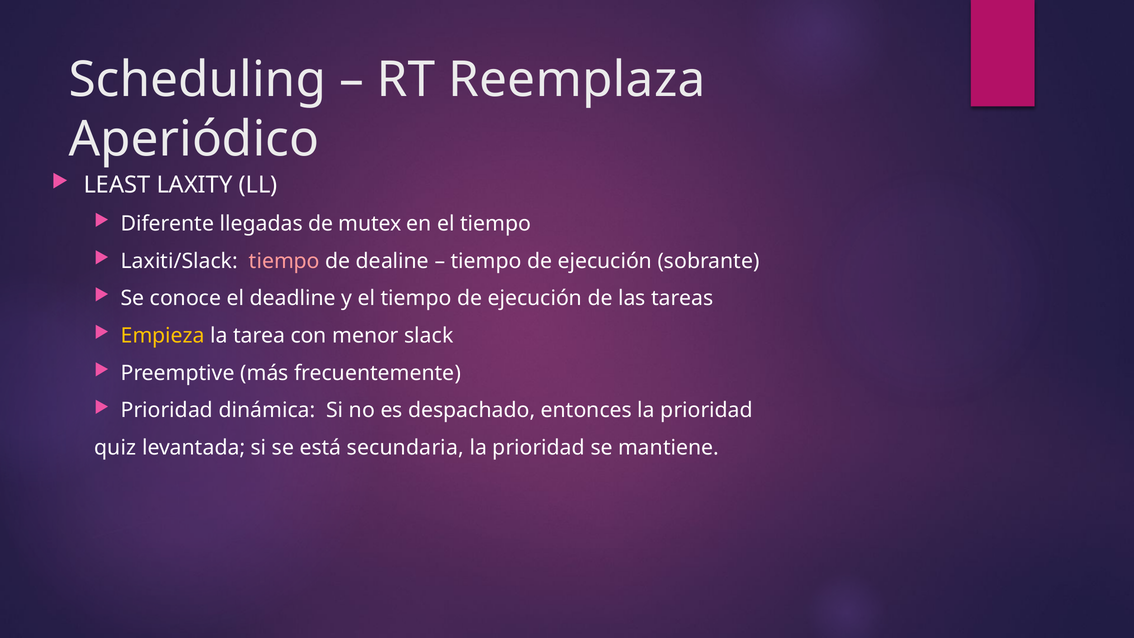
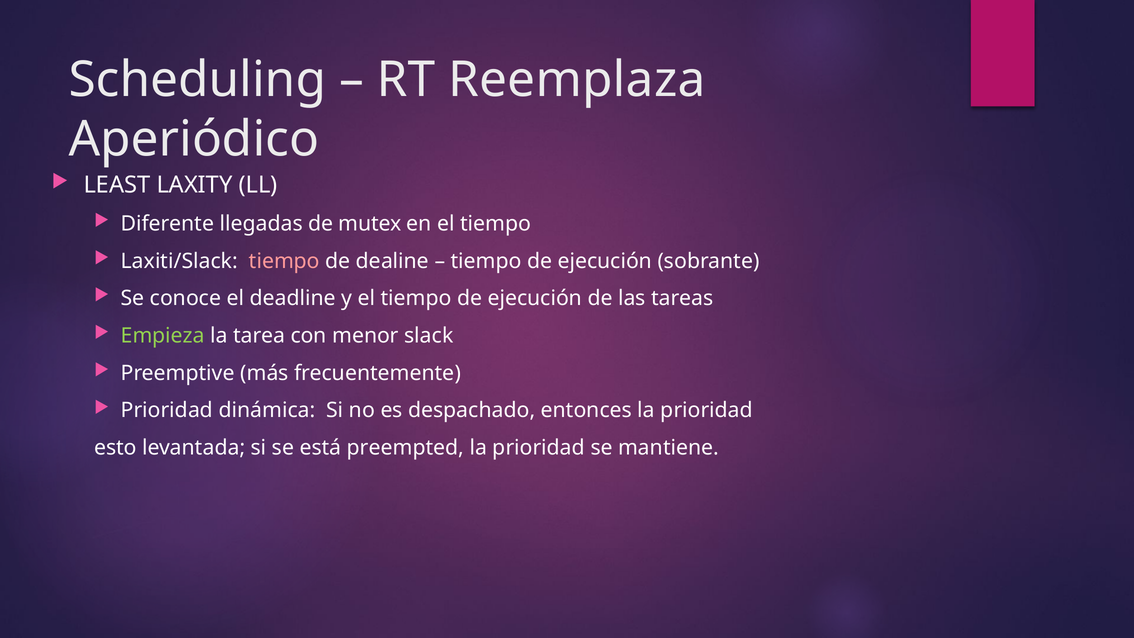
Empieza colour: yellow -> light green (163, 336)
quiz: quiz -> esto (115, 448)
secundaria: secundaria -> preempted (405, 448)
